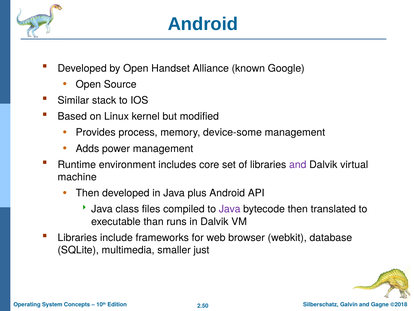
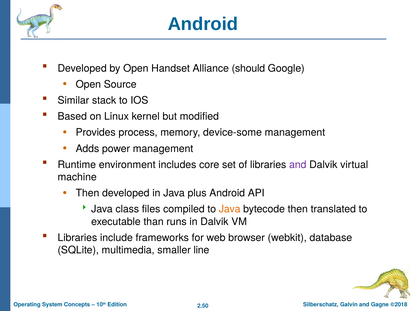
known: known -> should (248, 68)
Java colour: purple -> orange (230, 209)
just: just -> line (201, 250)
